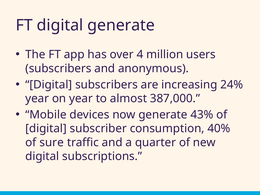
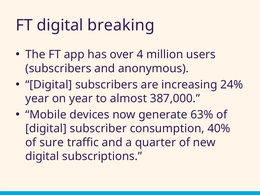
digital generate: generate -> breaking (121, 25)
43%: 43% -> 63% (202, 115)
